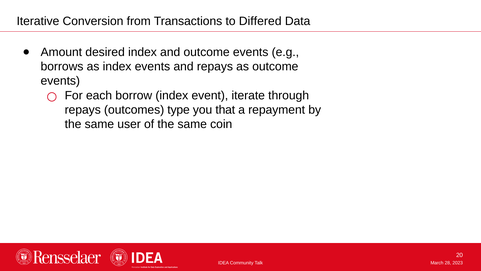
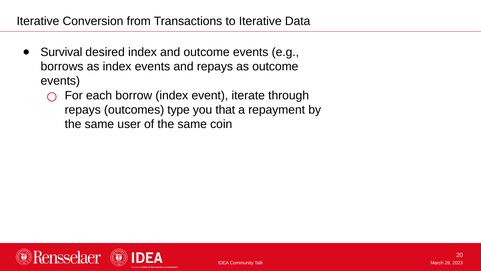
to Differed: Differed -> Iterative (260, 21)
Amount: Amount -> Survival (61, 52)
